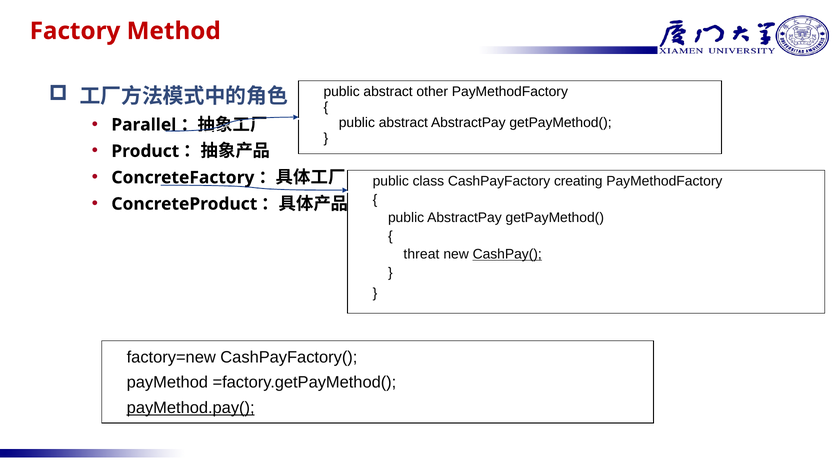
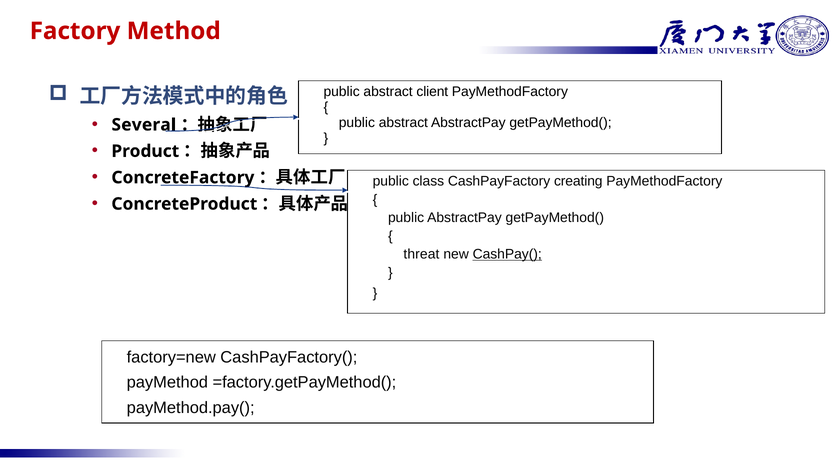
other: other -> client (432, 92)
Parallel: Parallel -> Several (144, 125)
payMethod.pay( underline: present -> none (191, 407)
